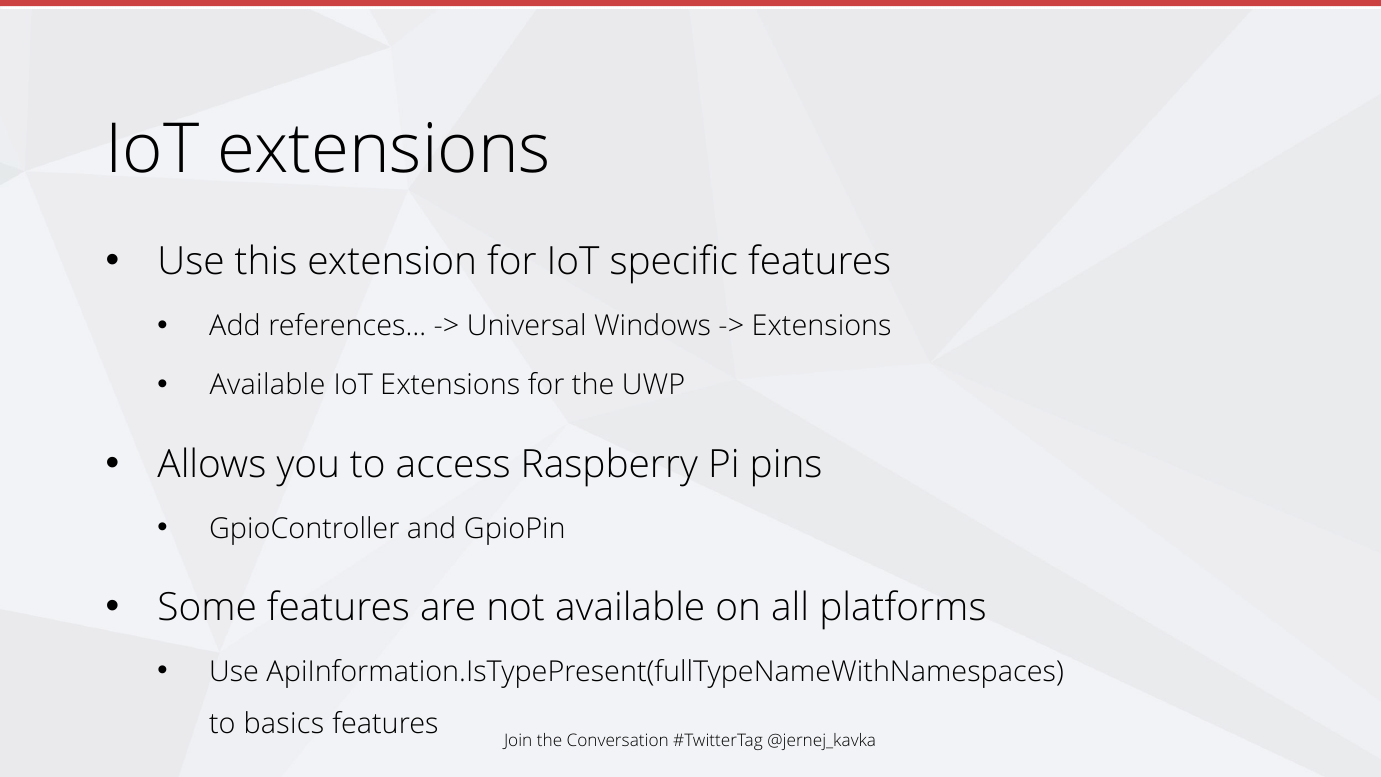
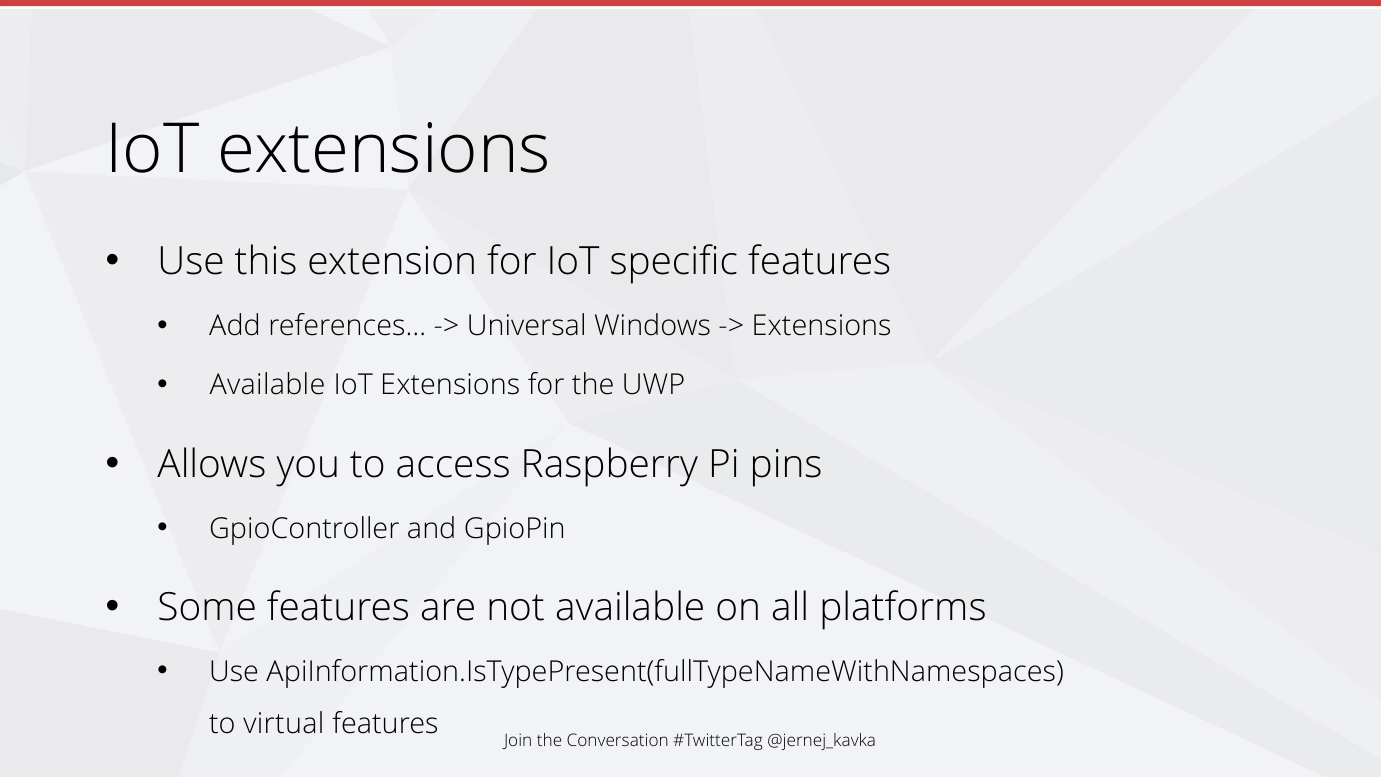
basics: basics -> virtual (284, 724)
